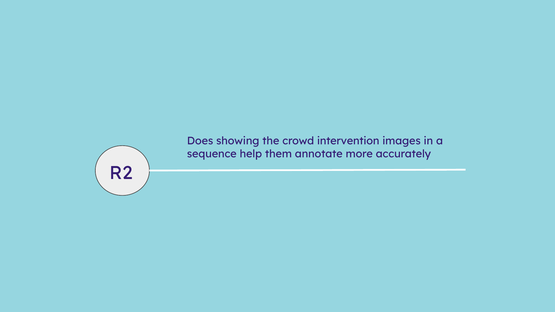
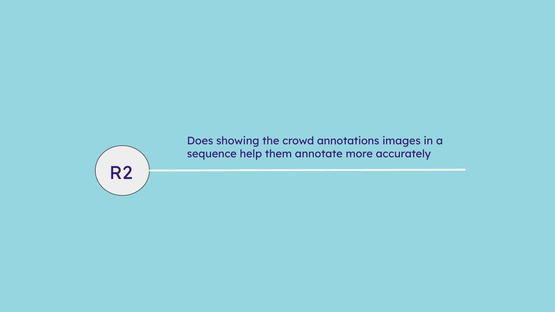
intervention: intervention -> annotations (348, 141)
